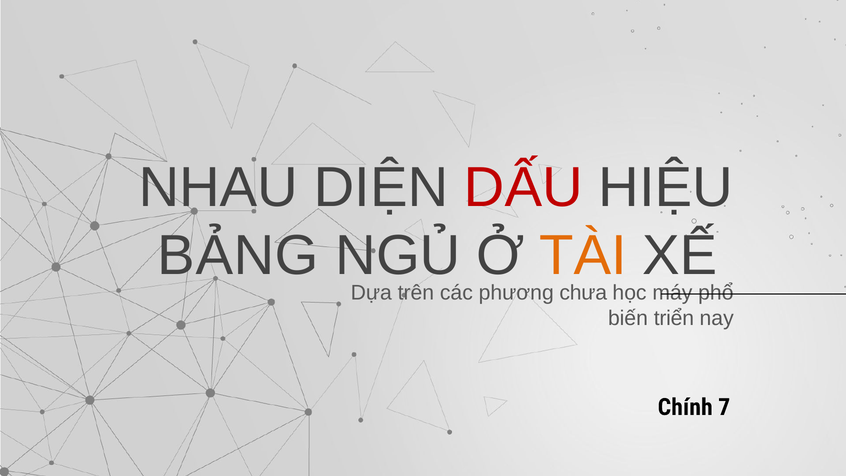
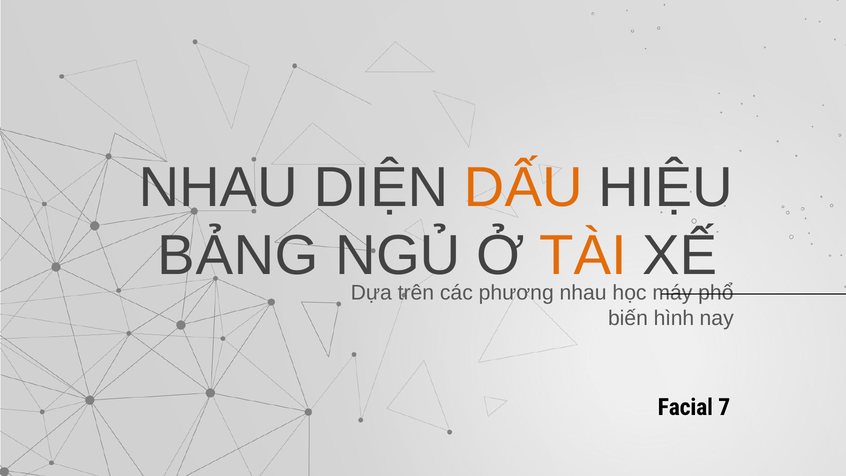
DẤU colour: red -> orange (523, 188)
phương chưa: chưa -> nhau (583, 293)
triển: triển -> hình (674, 318)
Chính: Chính -> Facial (685, 407)
